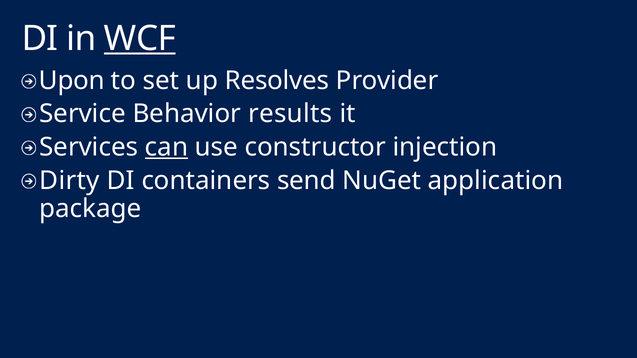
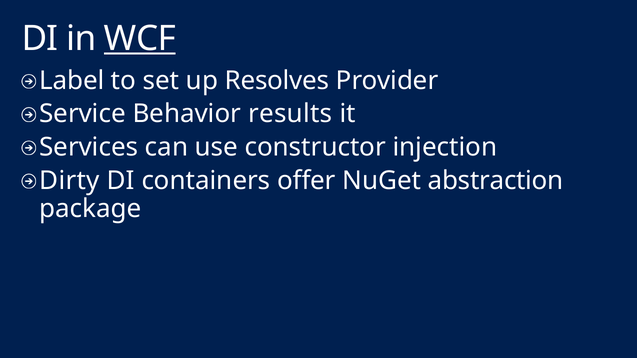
Upon: Upon -> Label (72, 81)
can underline: present -> none (167, 147)
send: send -> offer (306, 181)
application: application -> abstraction (496, 181)
